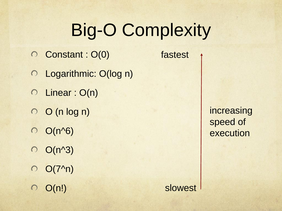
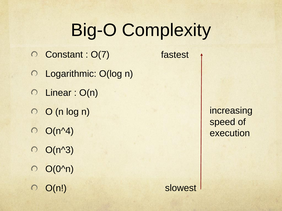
O(0: O(0 -> O(7 (100, 55)
O(n^6: O(n^6 -> O(n^4 (60, 131)
O(7^n: O(7^n -> O(0^n (60, 169)
